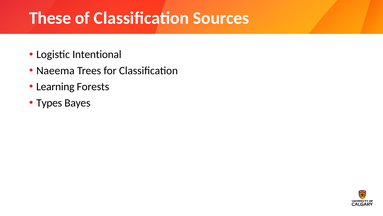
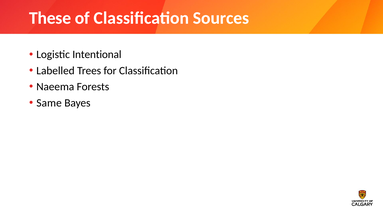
Naeema: Naeema -> Labelled (55, 70)
Learning: Learning -> Naeema (55, 87)
Types: Types -> Same (49, 103)
